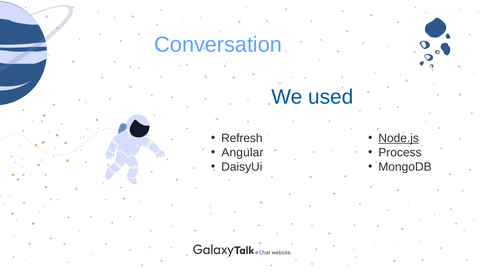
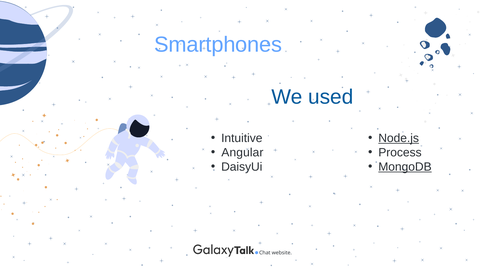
Conversation: Conversation -> Smartphones (218, 45)
Refresh: Refresh -> Intuitive (242, 138)
MongoDB underline: none -> present (405, 167)
